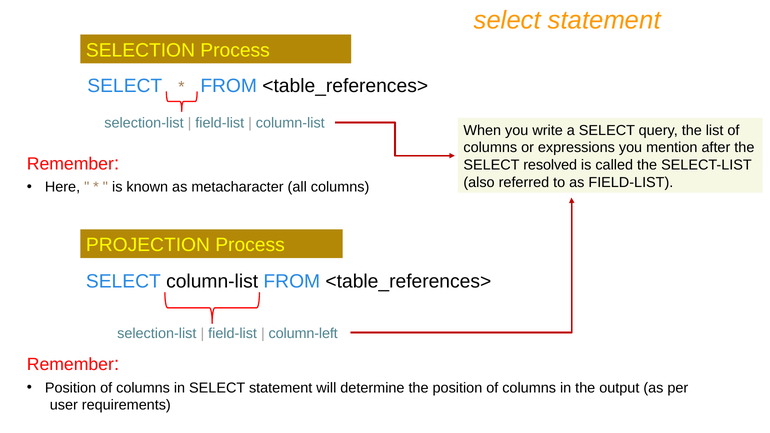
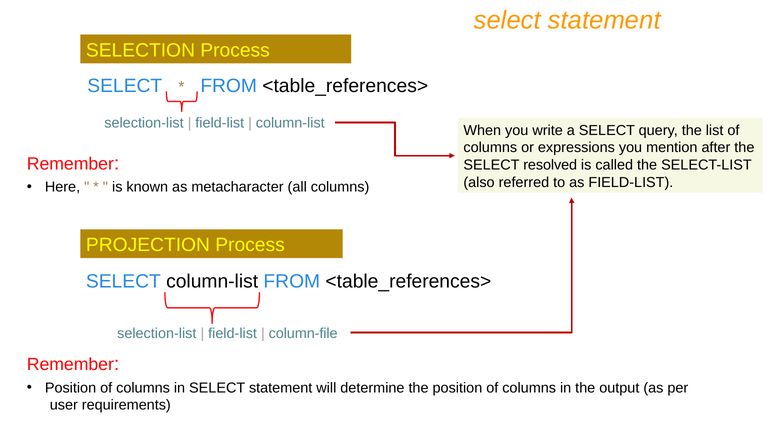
column-left: column-left -> column-file (303, 334)
